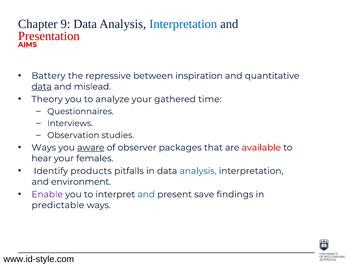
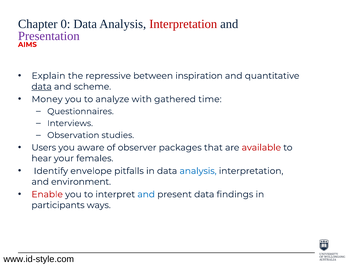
9: 9 -> 0 (65, 24)
Interpretation colour: blue -> red (183, 24)
Presentation colour: red -> purple (49, 36)
Battery: Battery -> Explain (49, 76)
mislead: mislead -> scheme (92, 87)
Theory: Theory -> Money (47, 99)
analyze your: your -> with (142, 99)
Ways: Ways -> Users (44, 148)
aware underline: present -> none (91, 148)
products: products -> envelope (91, 171)
Enable colour: purple -> red (47, 194)
present save: save -> data (204, 194)
predictable: predictable -> participants (58, 205)
